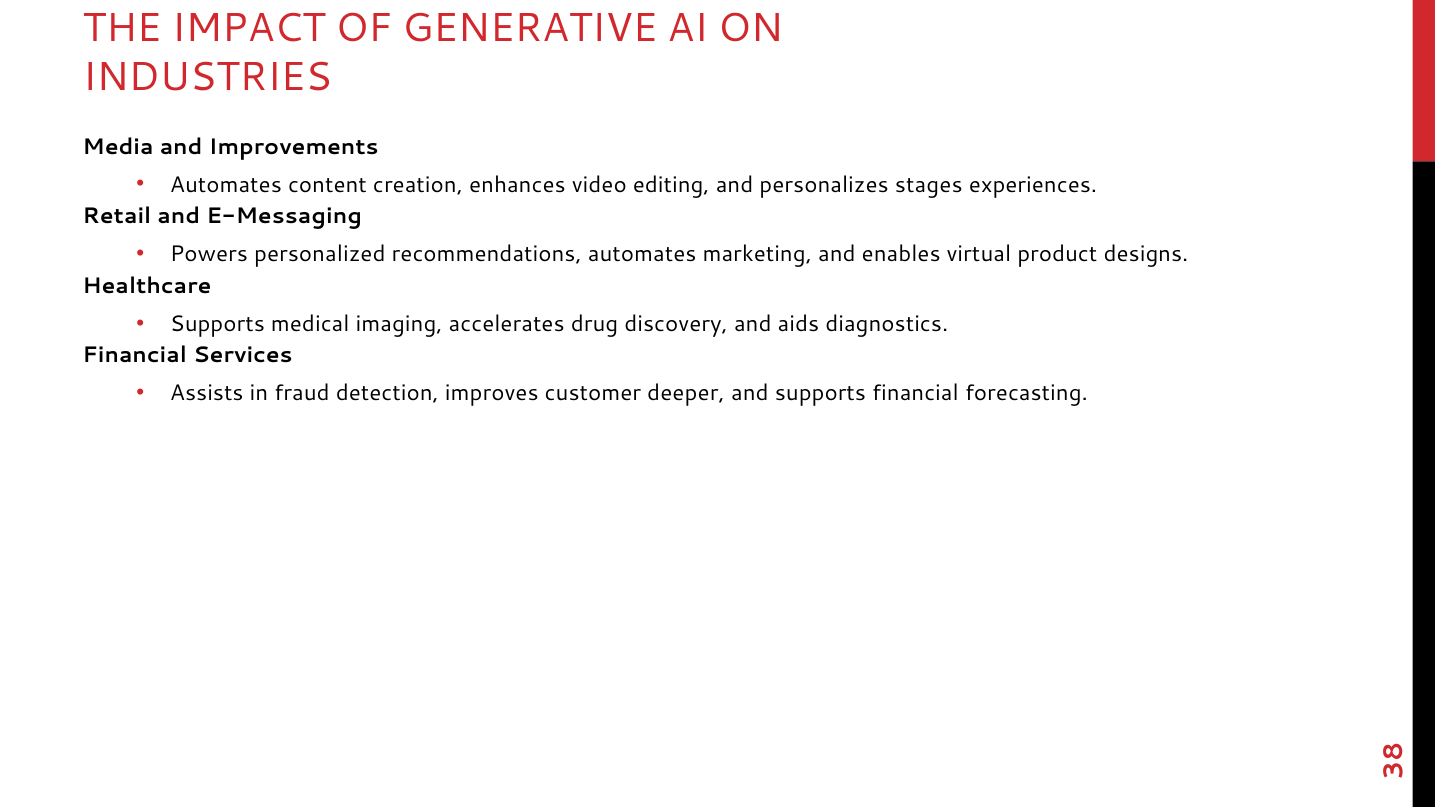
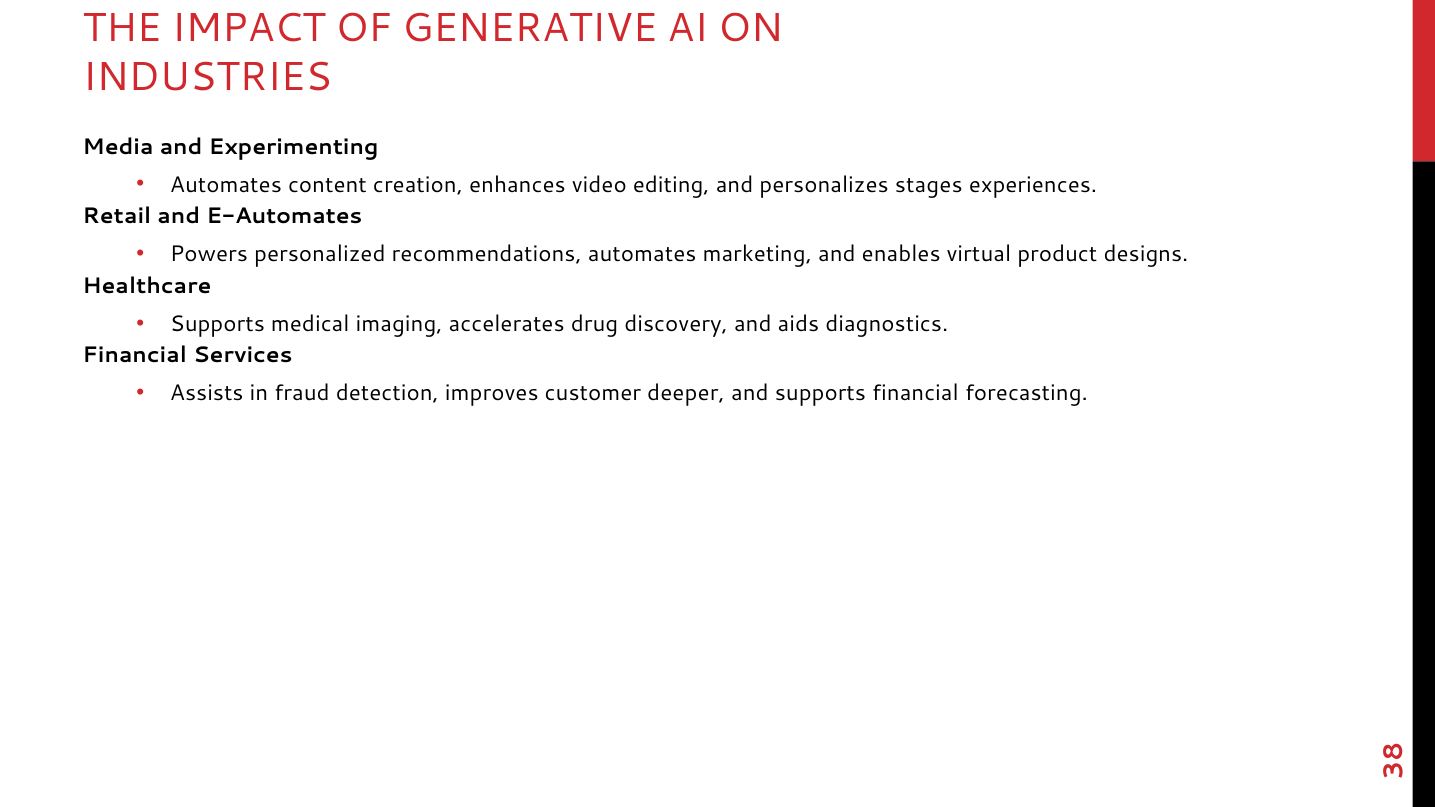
Improvements: Improvements -> Experimenting (294, 147)
E-Messaging: E-Messaging -> E-Automates (284, 216)
